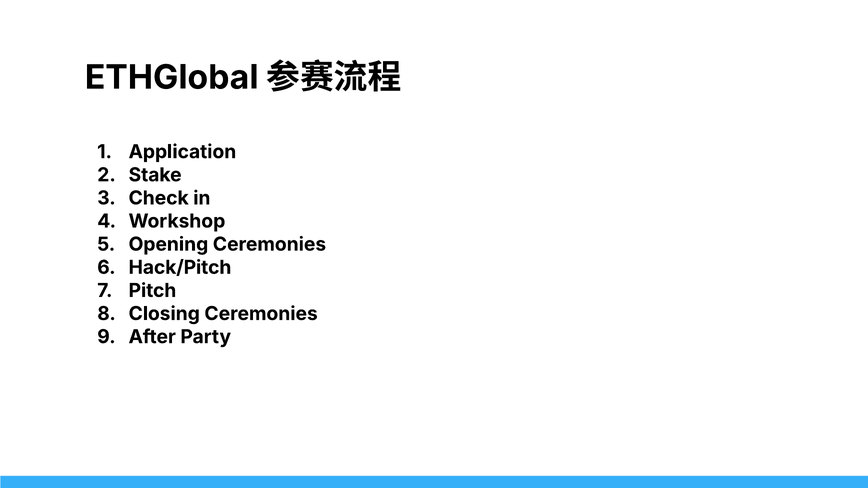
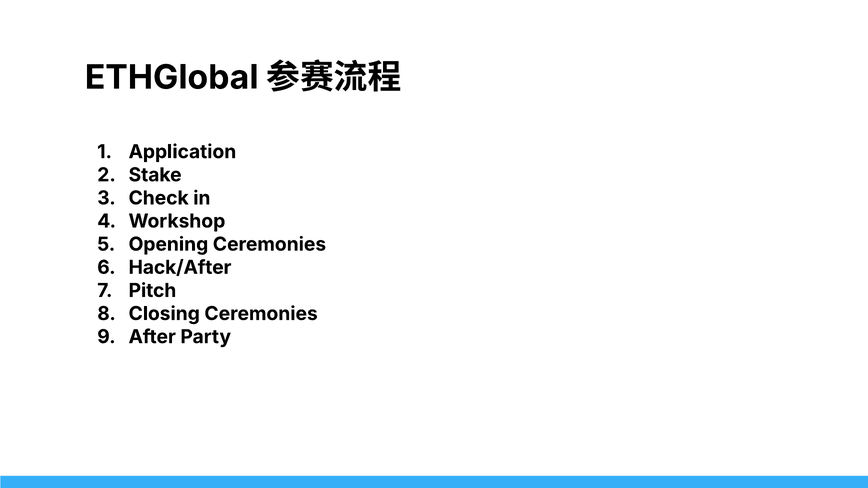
Hack/Pitch: Hack/Pitch -> Hack/After (180, 268)
